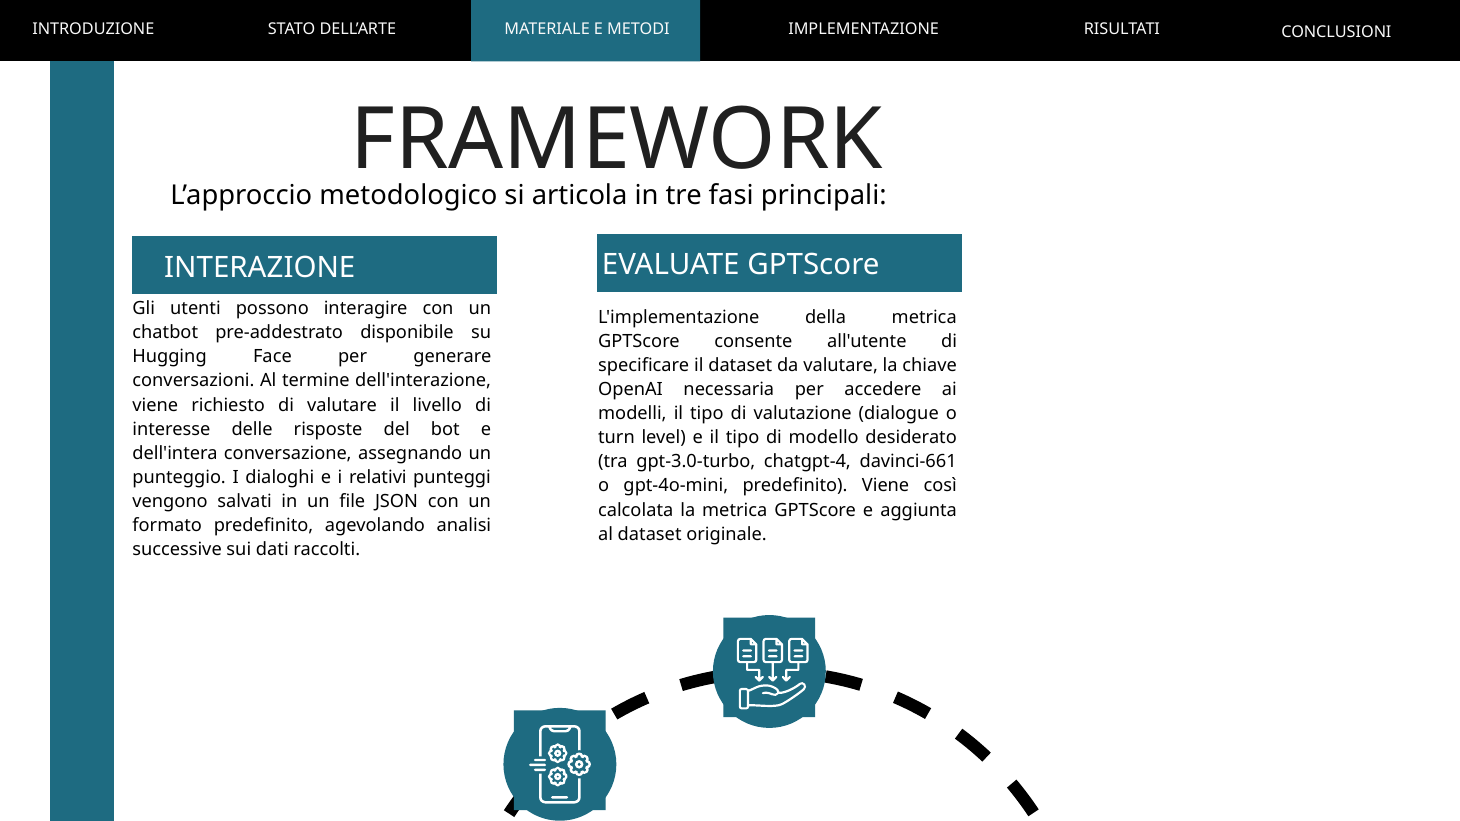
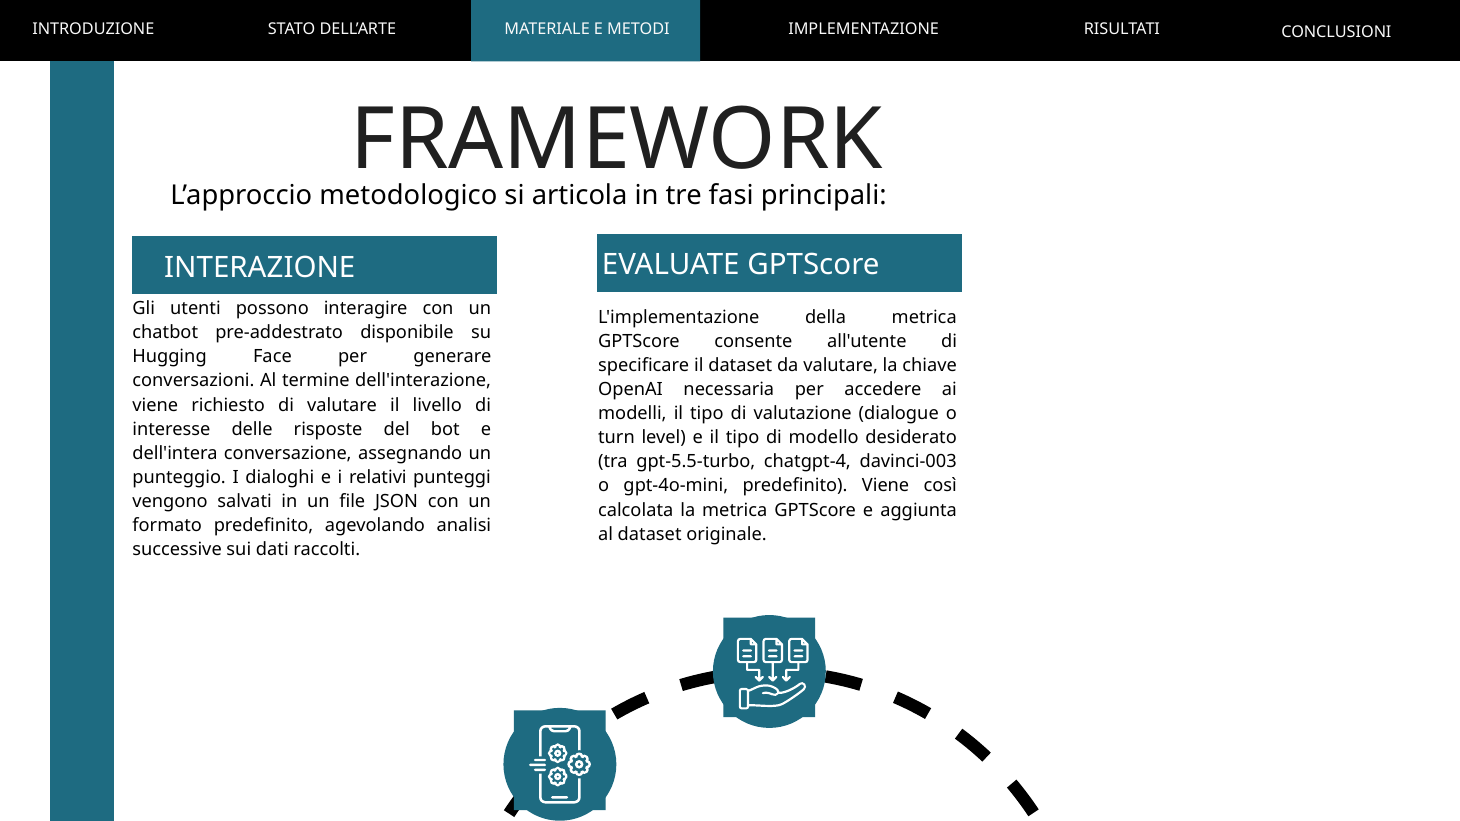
gpt-3.0-turbo: gpt-3.0-turbo -> gpt-5.5-turbo (696, 462)
davinci-661: davinci-661 -> davinci-003 (908, 462)
